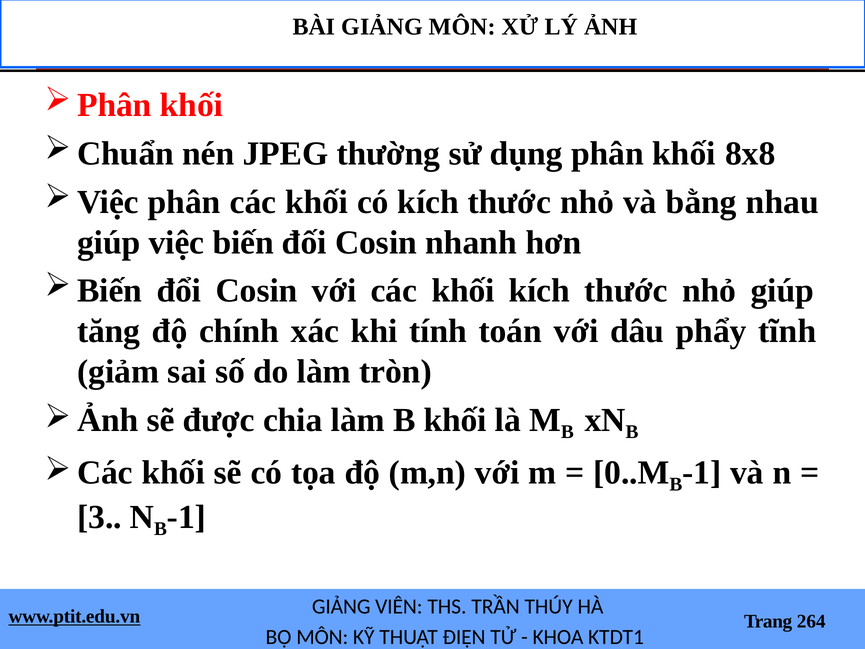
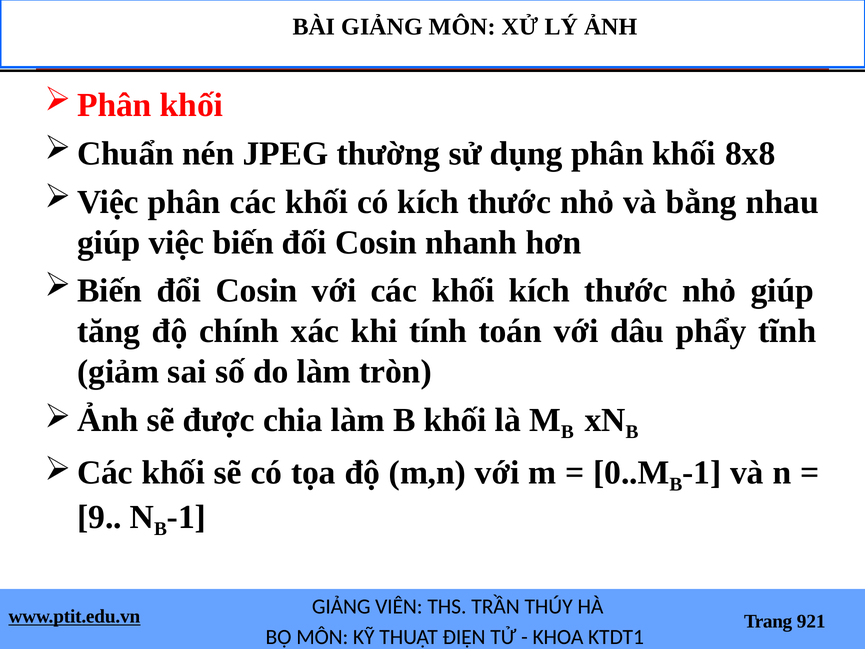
3: 3 -> 9 (99, 517)
264: 264 -> 921 (811, 621)
